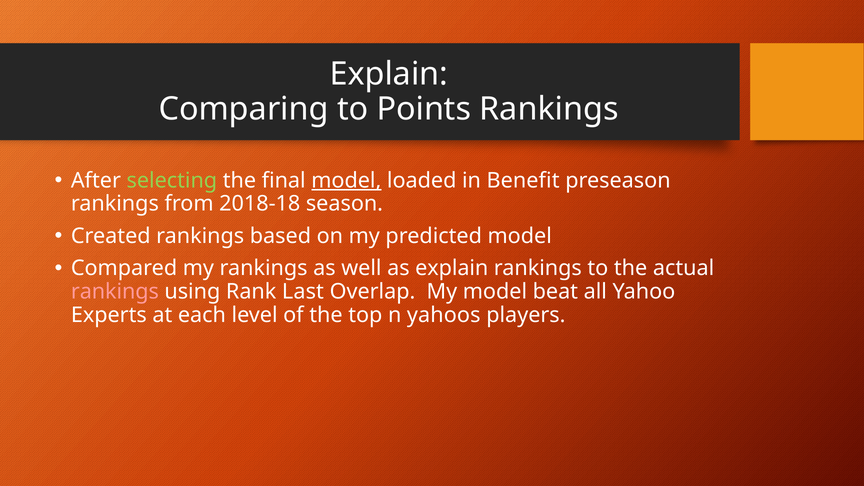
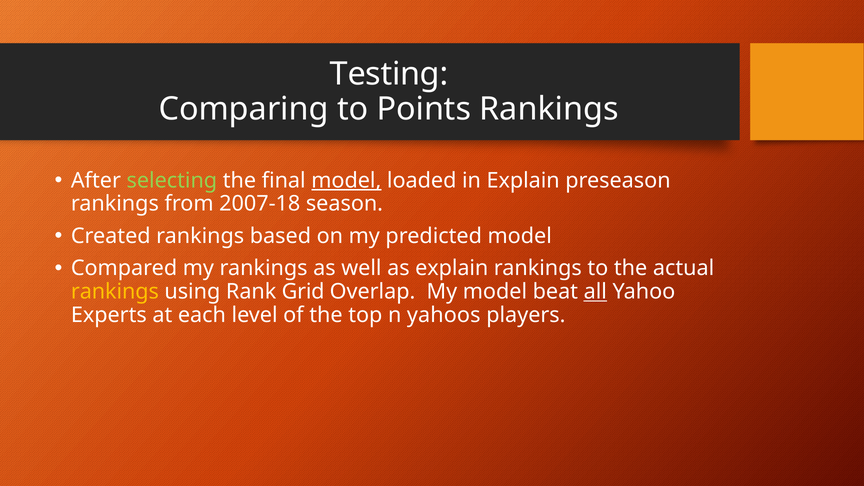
Explain: Explain -> Testing (389, 74)
in Benefit: Benefit -> Explain (523, 180)
2018-18: 2018-18 -> 2007-18 (260, 204)
rankings colour: pink -> yellow (115, 292)
Last: Last -> Grid (303, 292)
all underline: none -> present (595, 292)
